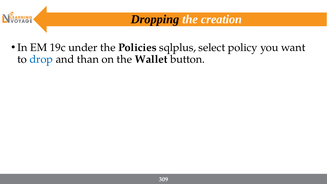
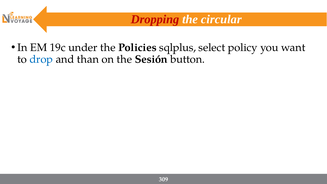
Dropping colour: black -> red (155, 19)
creation: creation -> circular (221, 19)
Wallet: Wallet -> Sesión (151, 59)
